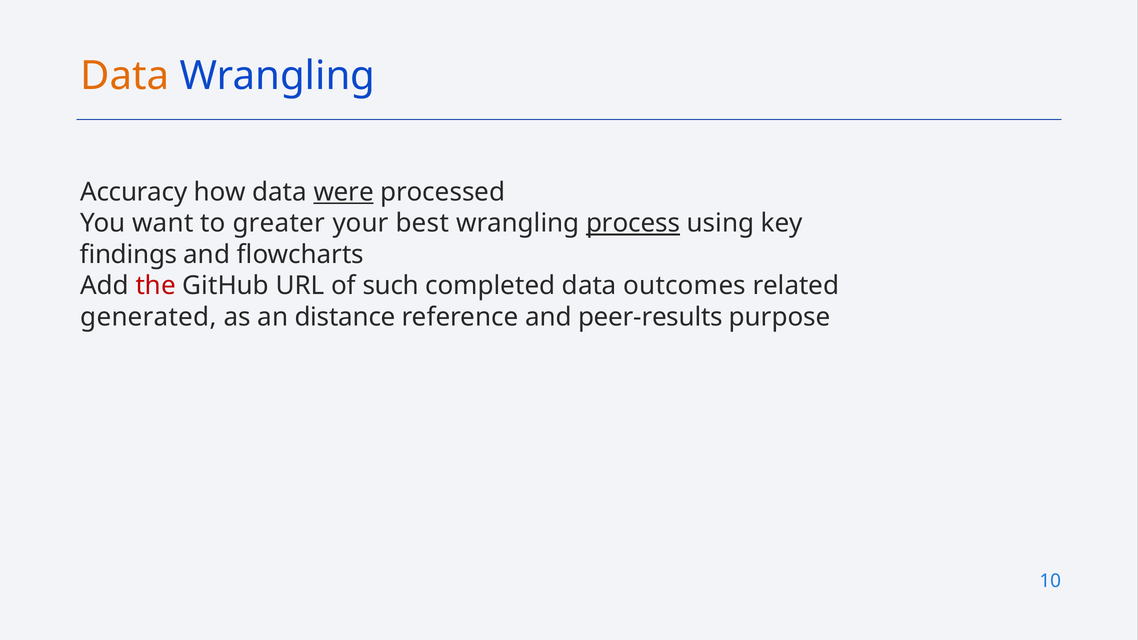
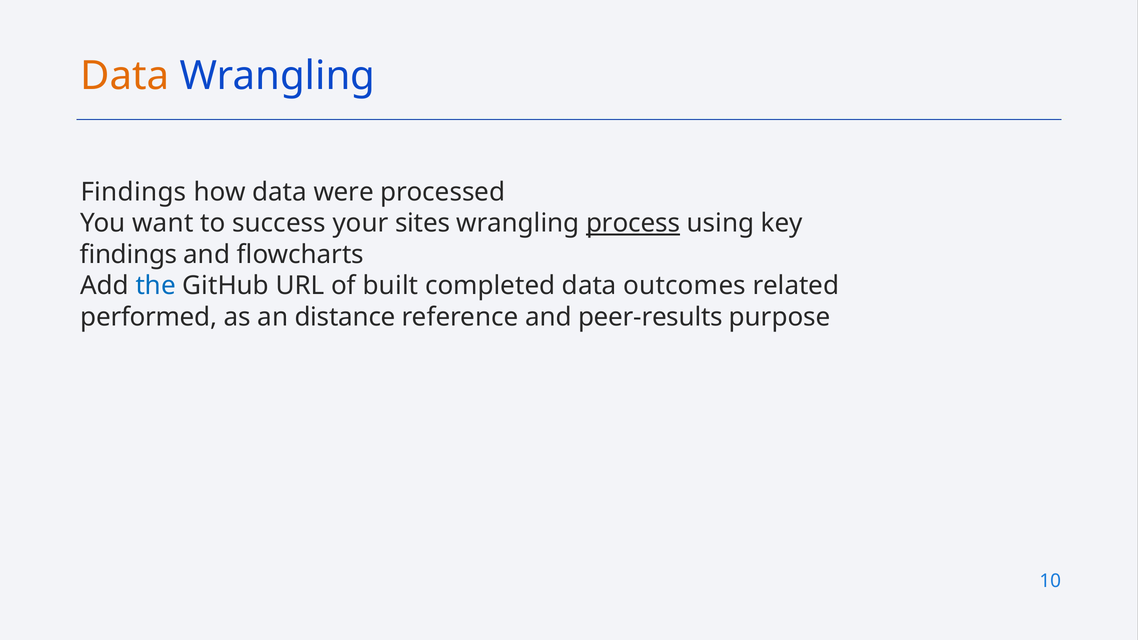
Accuracy: Accuracy -> Findings (133, 192)
were underline: present -> none (344, 192)
greater: greater -> success (279, 223)
best: best -> sites (423, 223)
the colour: red -> blue (156, 286)
such: such -> built (391, 286)
generated: generated -> performed (149, 317)
